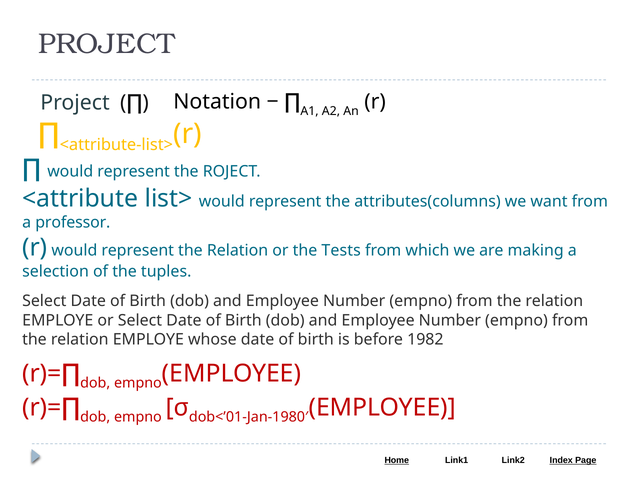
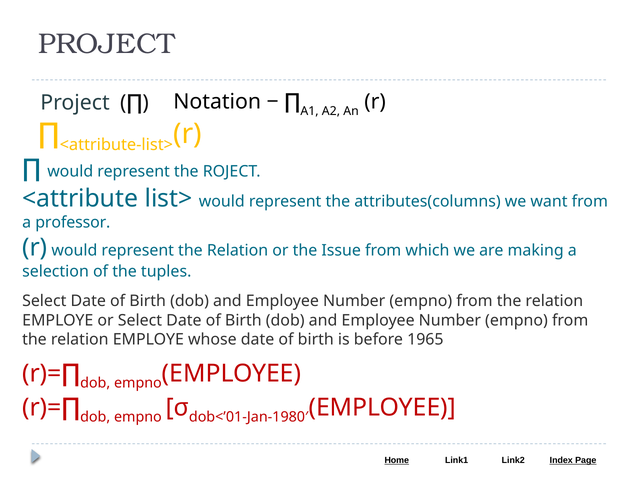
Tests: Tests -> Issue (341, 250)
1982: 1982 -> 1965 (425, 339)
